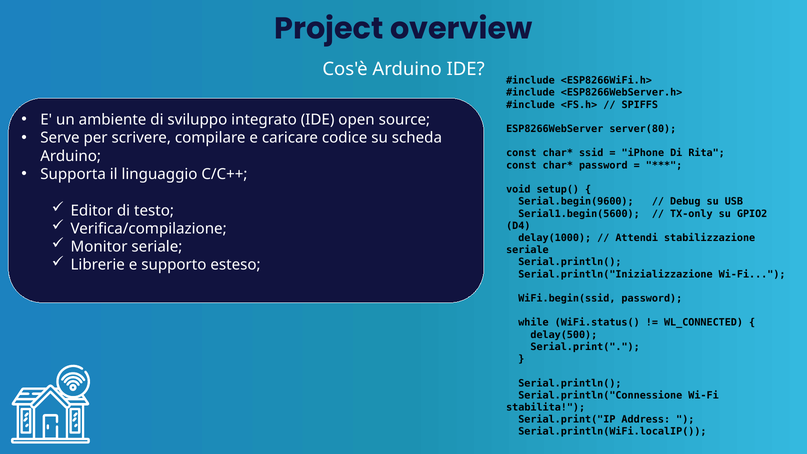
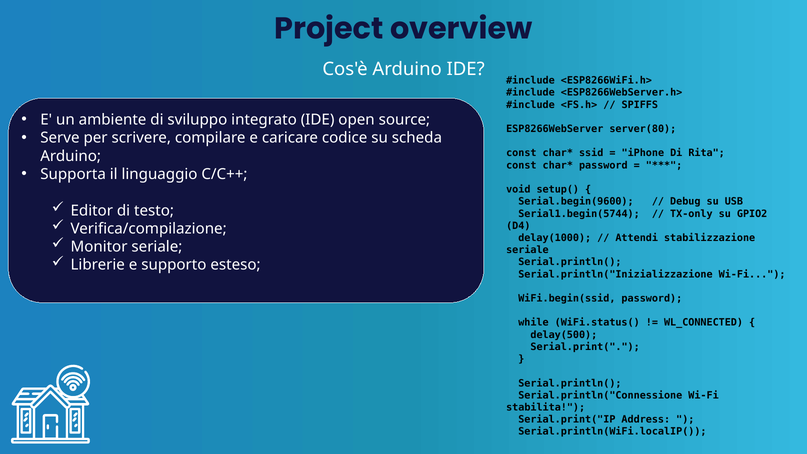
Serial1.begin(5600: Serial1.begin(5600 -> Serial1.begin(5744 (579, 214)
